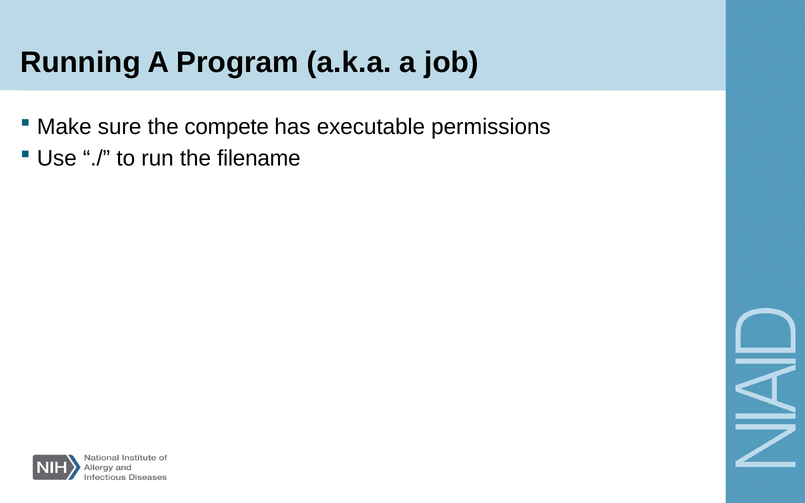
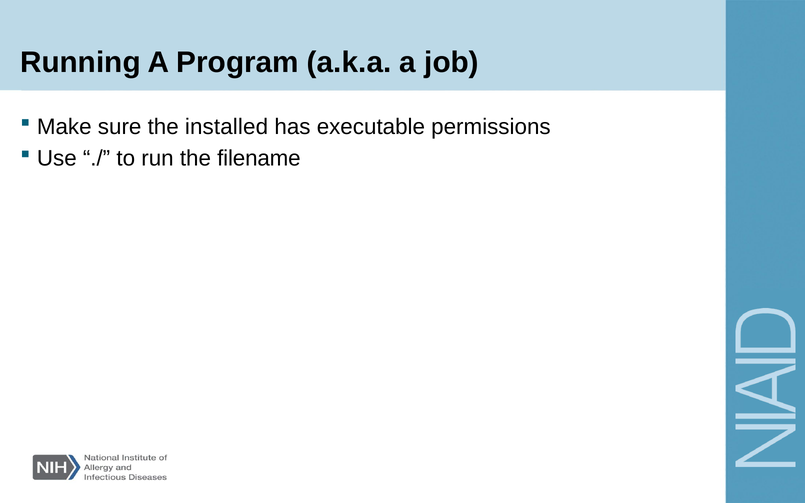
compete: compete -> installed (227, 127)
